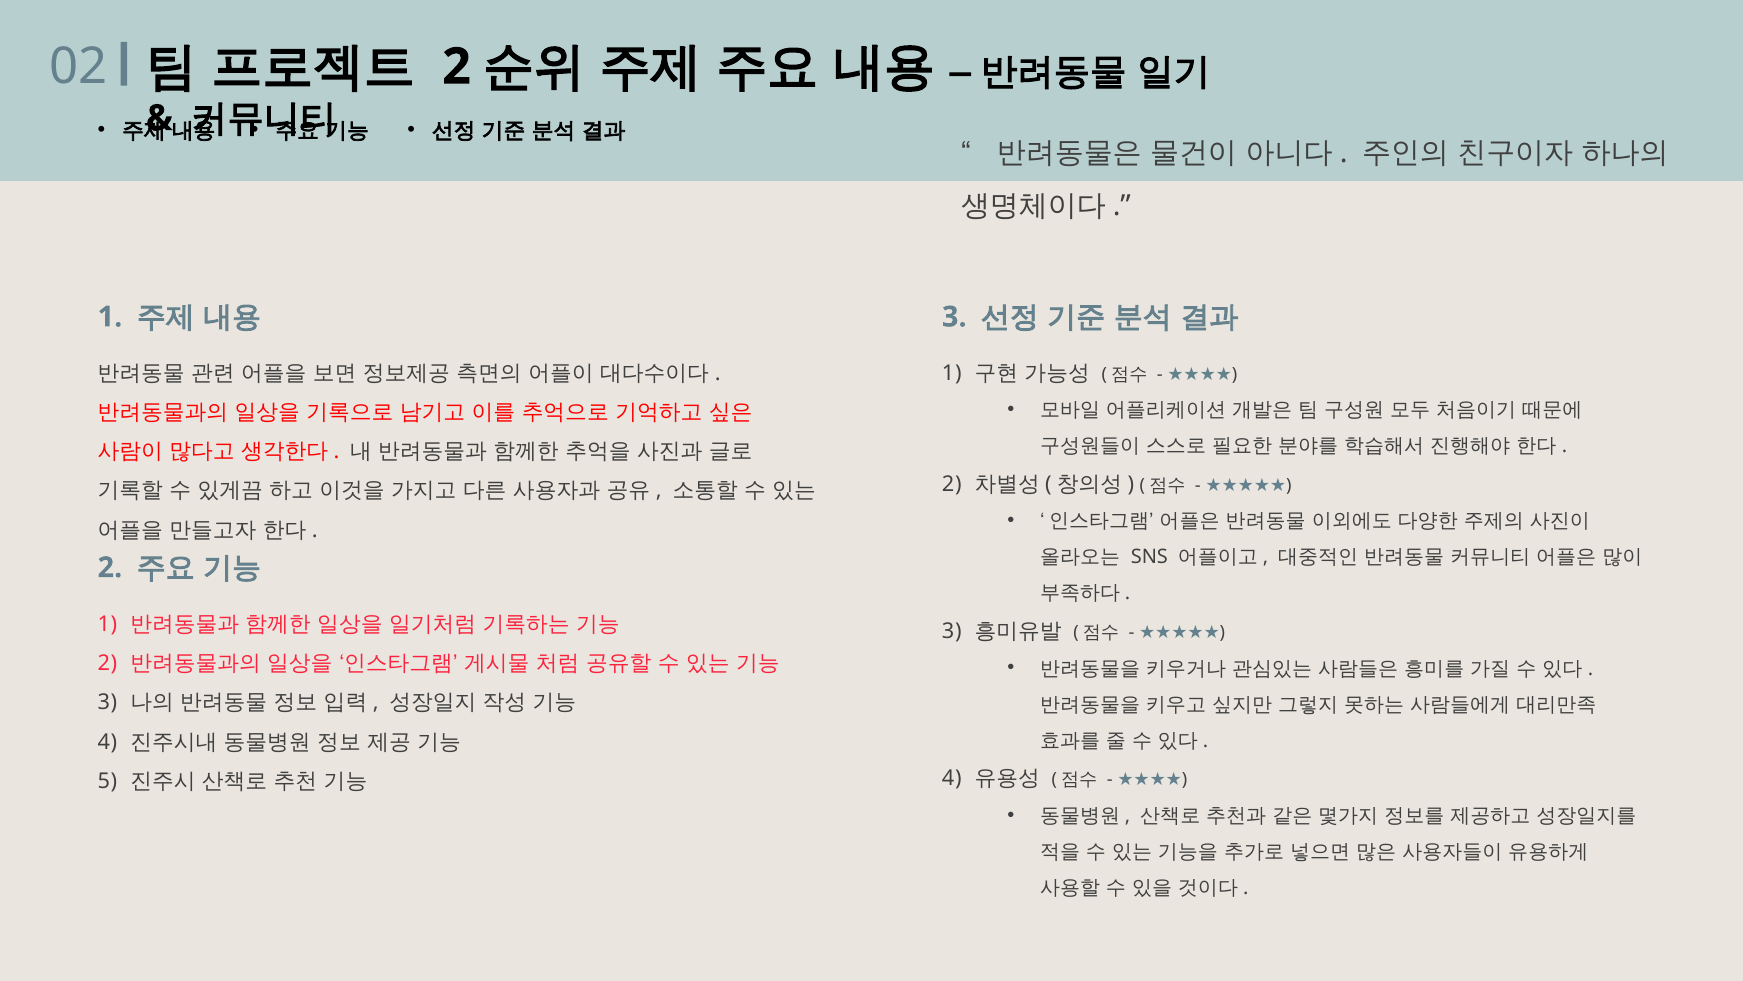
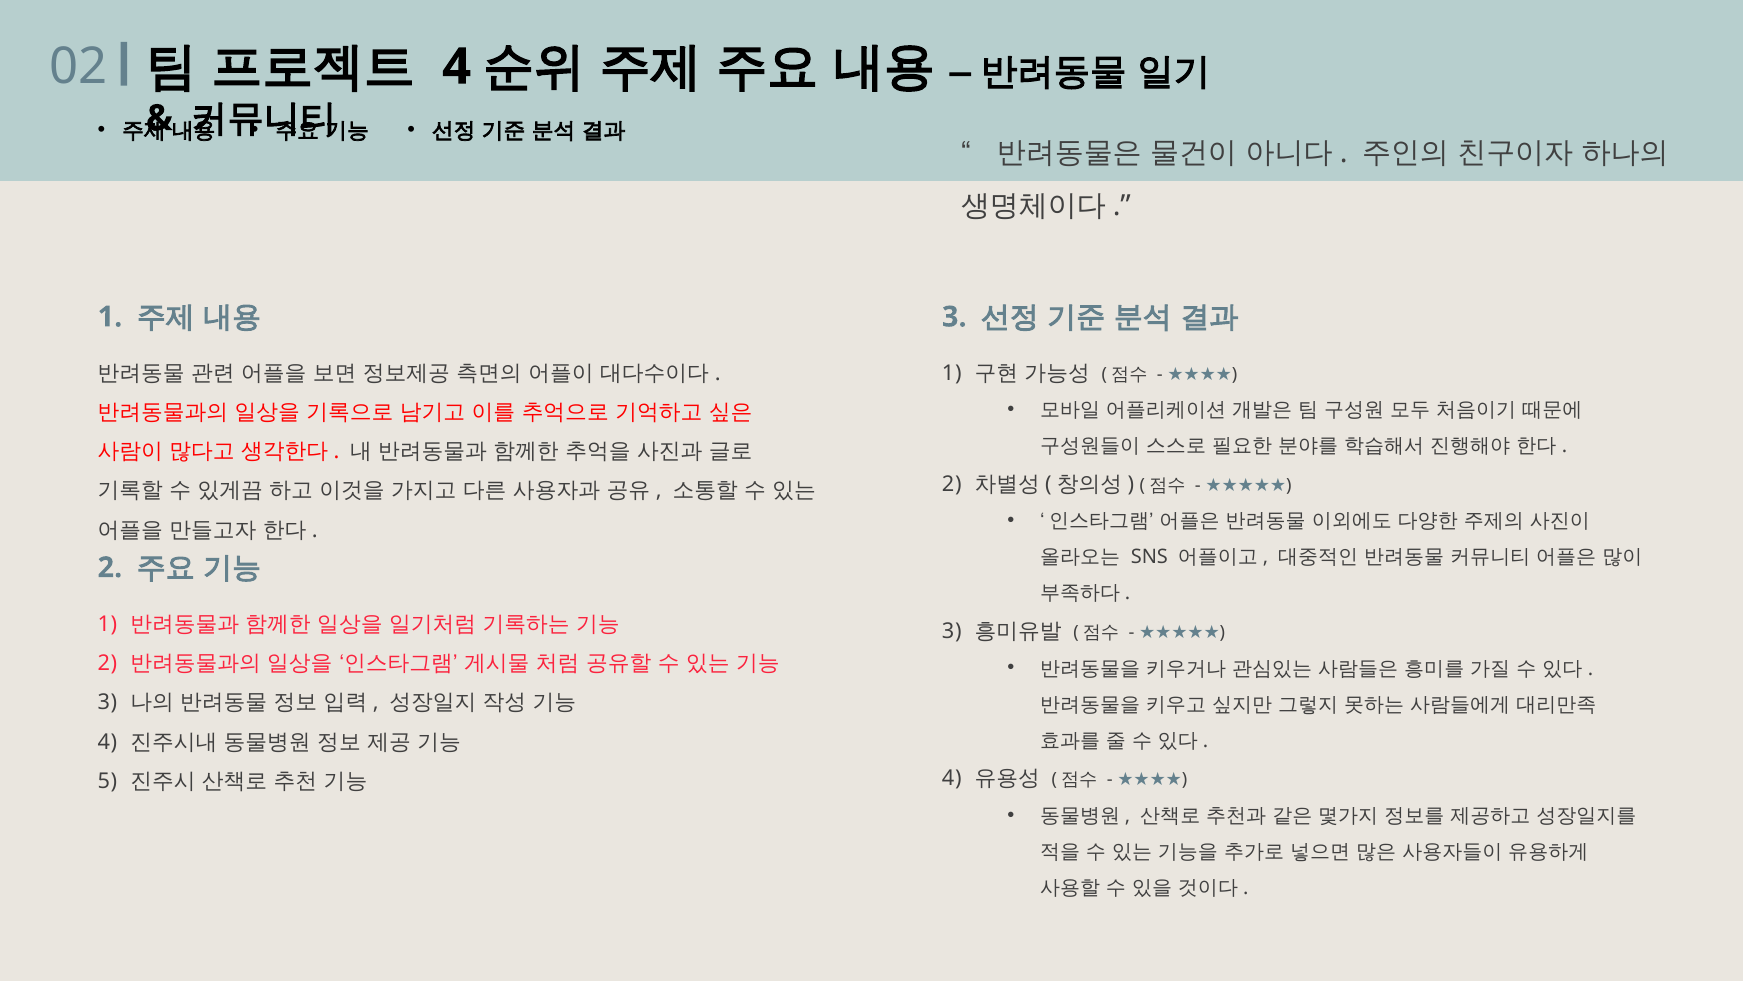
2: 2 -> 4 (457, 67)
